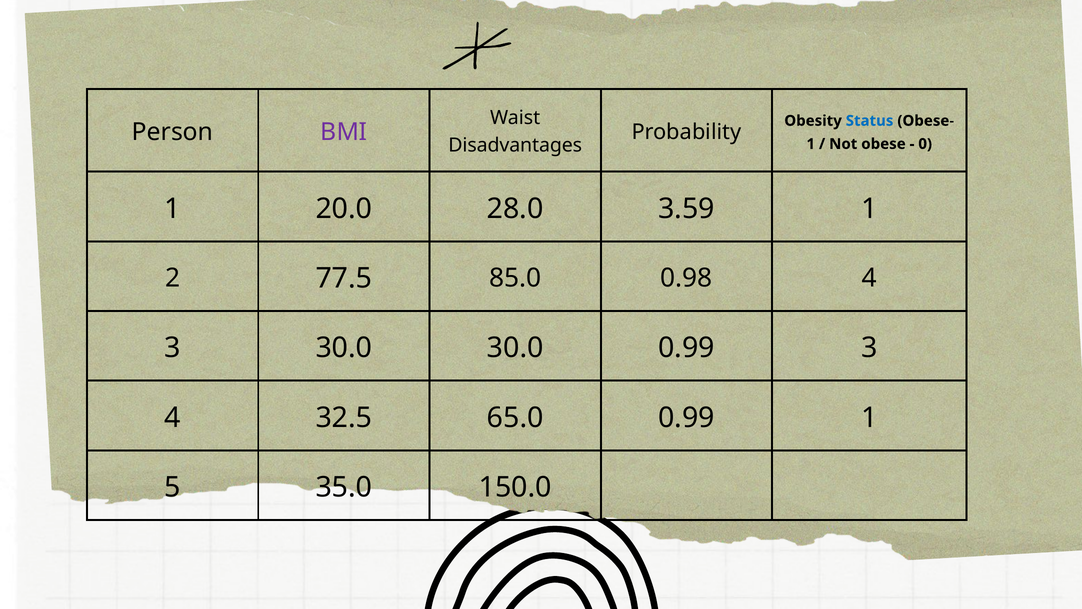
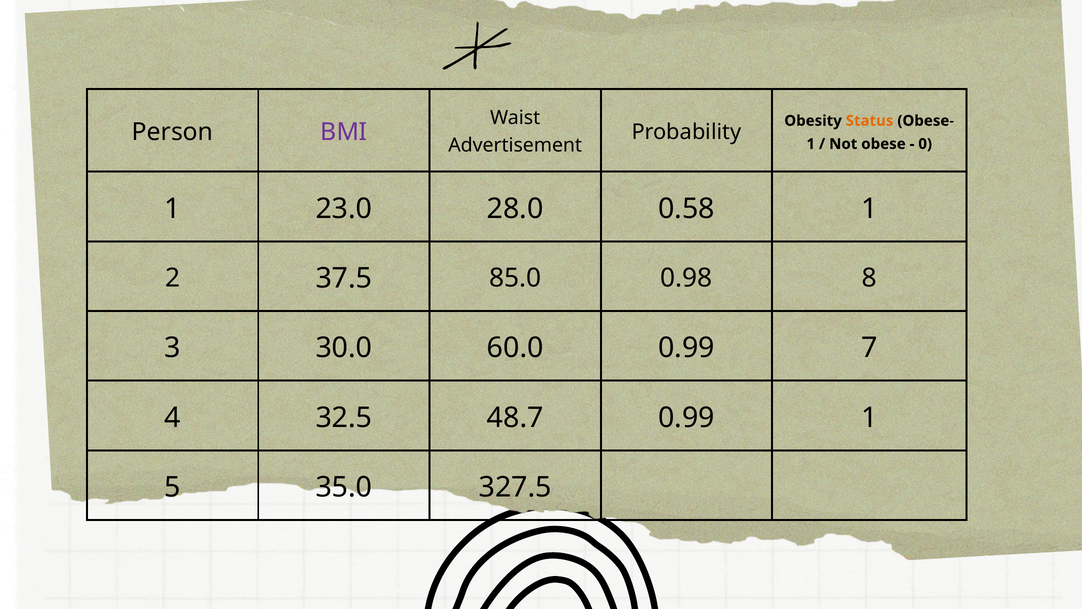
Status colour: blue -> orange (870, 121)
Disadvantages: Disadvantages -> Advertisement (515, 145)
20.0: 20.0 -> 23.0 (344, 208)
3.59: 3.59 -> 0.58 (686, 208)
77.5: 77.5 -> 37.5 (344, 278)
0.98 4: 4 -> 8 (869, 278)
30.0 30.0: 30.0 -> 60.0 (515, 348)
0.99 3: 3 -> 7 (869, 348)
65.0: 65.0 -> 48.7 (515, 417)
150.0: 150.0 -> 327.5 (515, 487)
